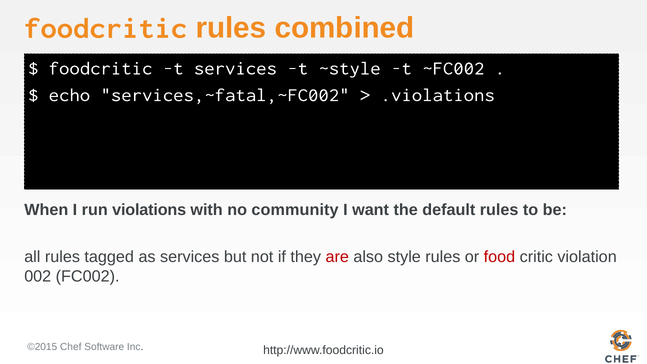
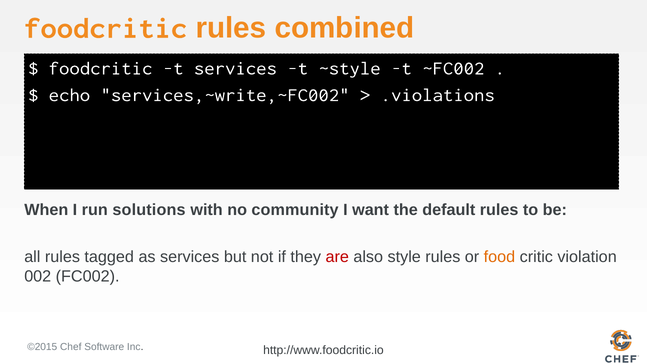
services,~fatal,~FC002: services,~fatal,~FC002 -> services,~write,~FC002 (225, 95)
violations: violations -> solutions (149, 210)
food colour: red -> orange (499, 257)
